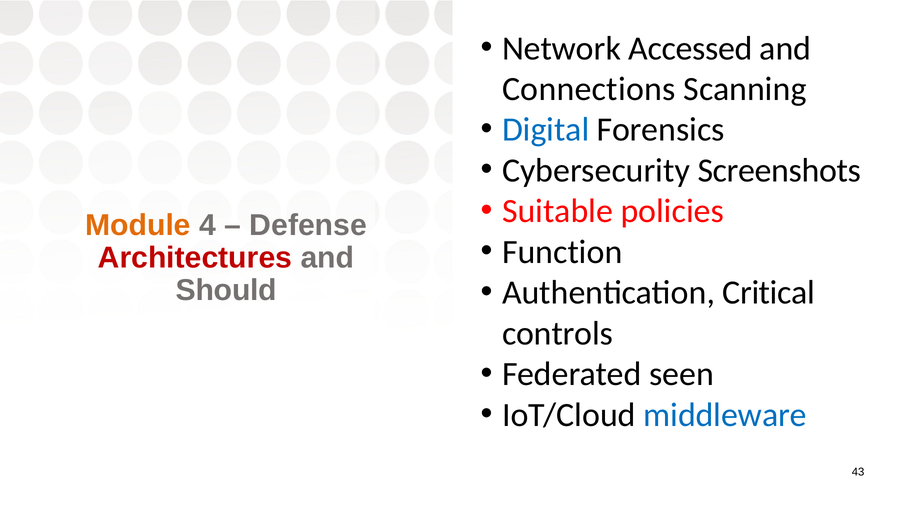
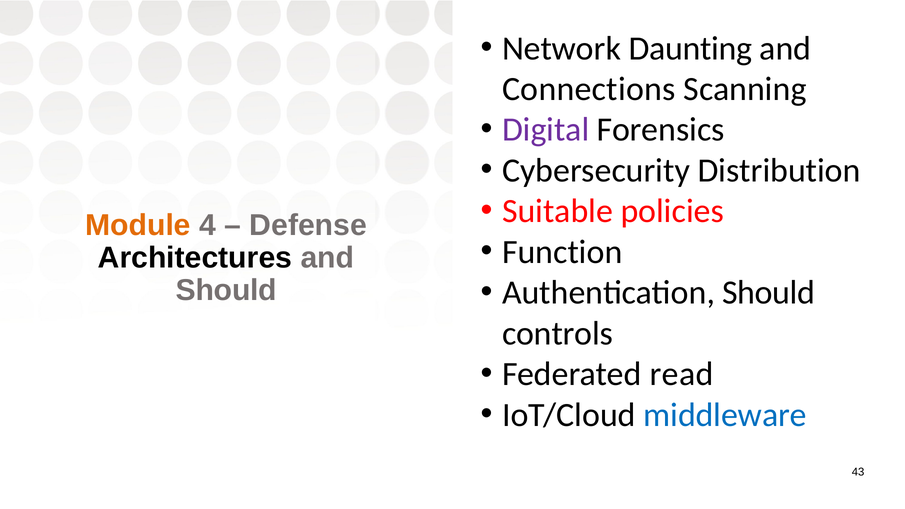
Accessed: Accessed -> Daunting (690, 48)
Digital colour: blue -> purple (546, 130)
Screenshots: Screenshots -> Distribution (779, 171)
Architectures colour: red -> black (195, 258)
Authentication Critical: Critical -> Should (769, 293)
seen: seen -> read (682, 374)
